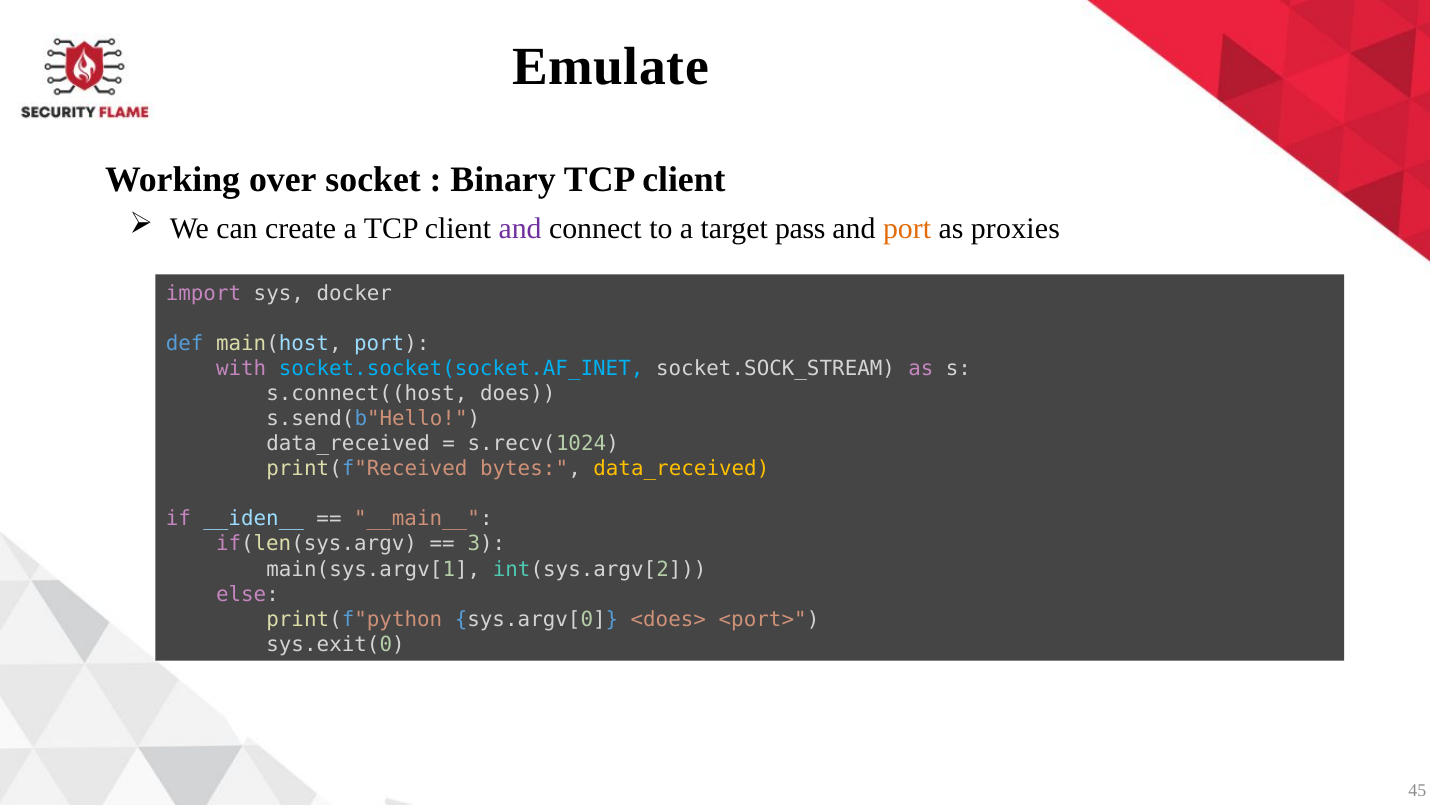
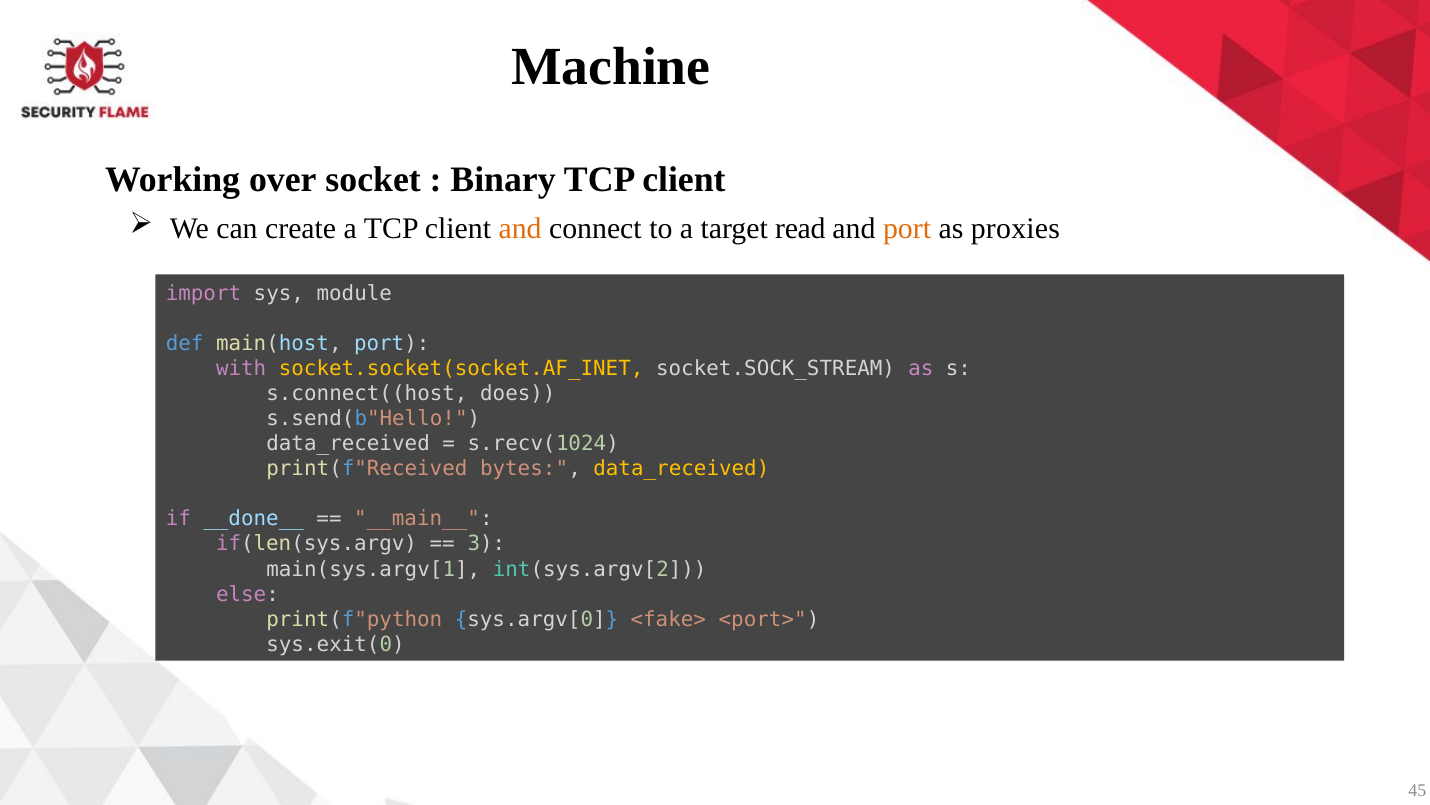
Emulate: Emulate -> Machine (611, 67)
and colour: purple -> orange (520, 228)
pass: pass -> read (800, 228)
docker: docker -> module (354, 293)
socket.socket(socket.AF_INET colour: light blue -> yellow (461, 368)
__iden__: __iden__ -> __done__ (254, 519)
<does>: <does> -> <fake> (668, 619)
